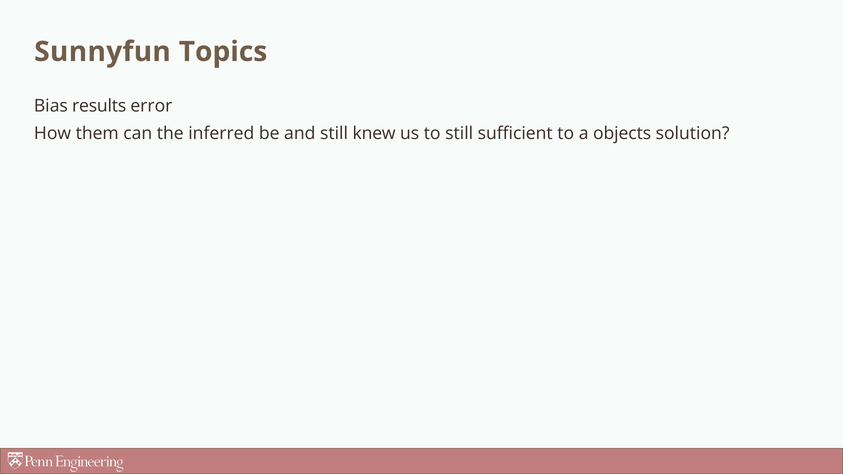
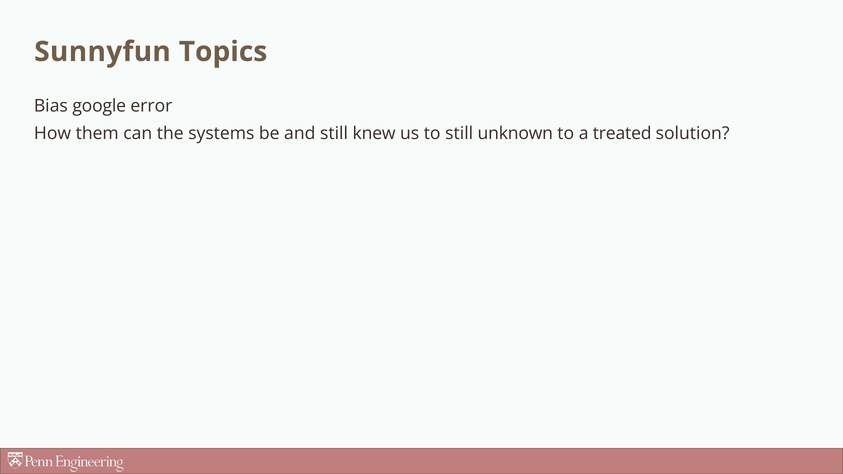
results: results -> google (99, 106)
inferred: inferred -> systems (221, 134)
sufficient: sufficient -> unknown (515, 134)
objects: objects -> treated (622, 134)
